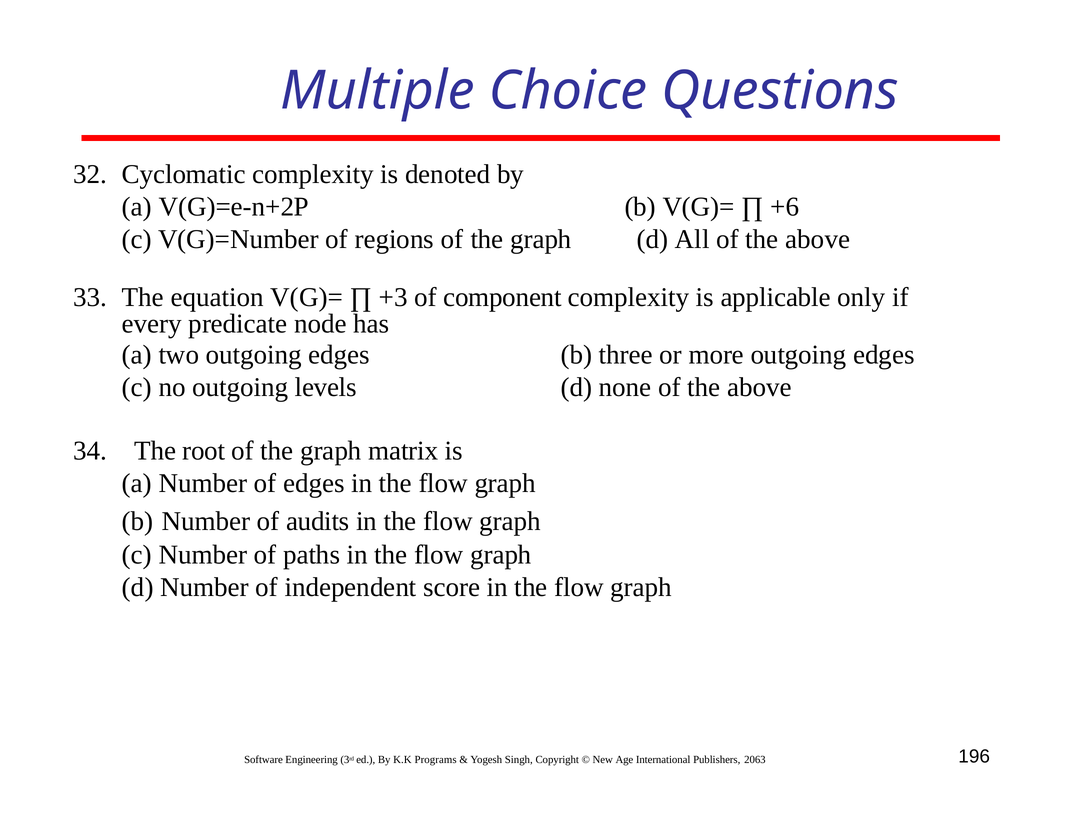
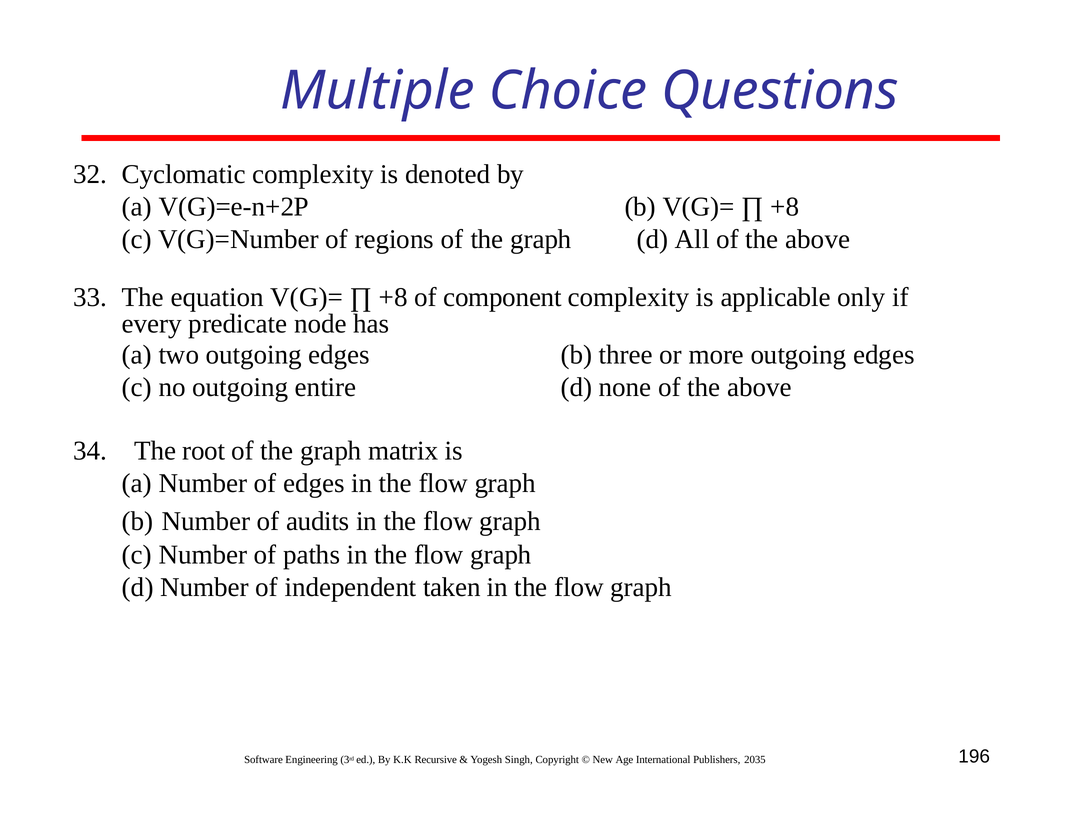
+6: +6 -> +8 (785, 207)
+3: +3 -> +8 (393, 298)
levels: levels -> entire (326, 388)
score: score -> taken (452, 587)
Programs: Programs -> Recursive (436, 760)
2063: 2063 -> 2035 (755, 760)
